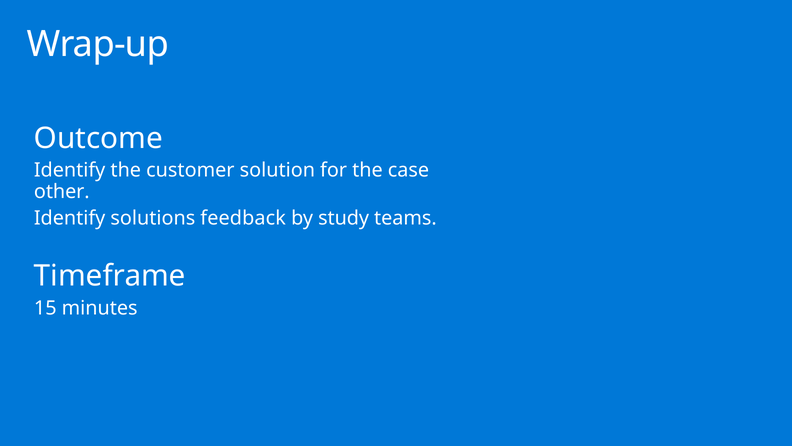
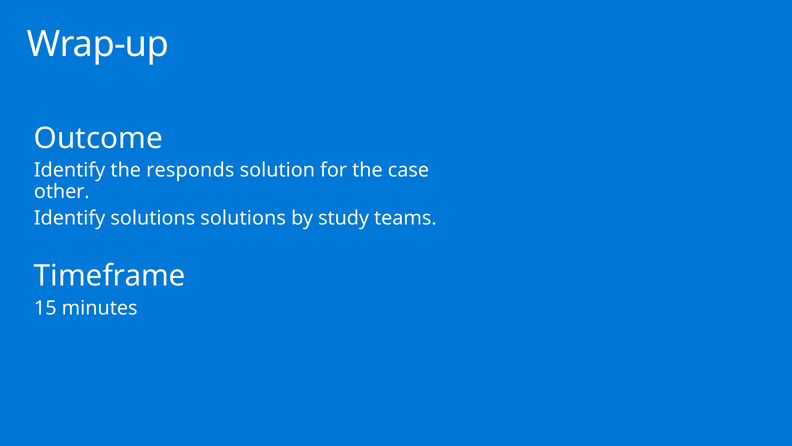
customer: customer -> responds (190, 170)
solutions feedback: feedback -> solutions (243, 218)
